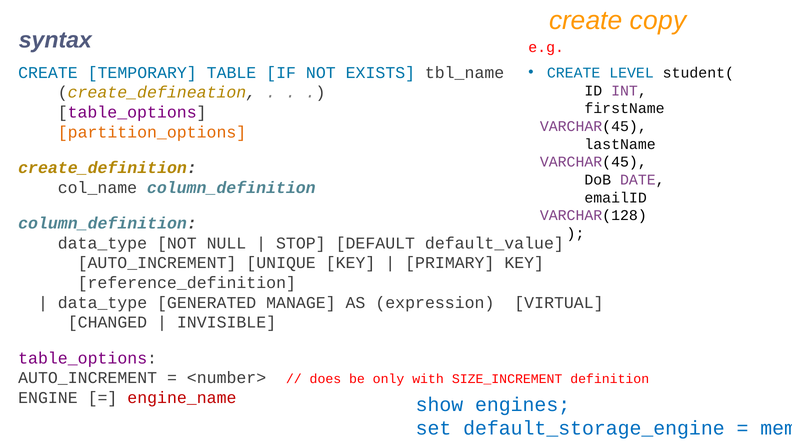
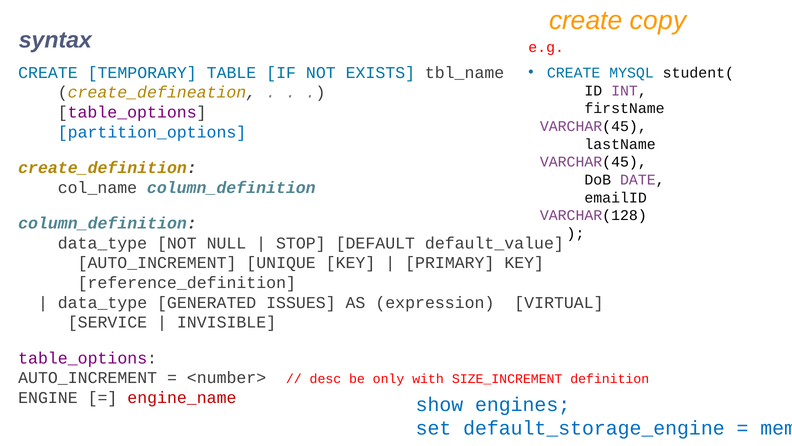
LEVEL: LEVEL -> MYSQL (632, 73)
partition_options colour: orange -> blue (152, 132)
MANAGE: MANAGE -> ISSUES (301, 302)
CHANGED: CHANGED -> SERVICE (107, 322)
does: does -> desc (325, 379)
